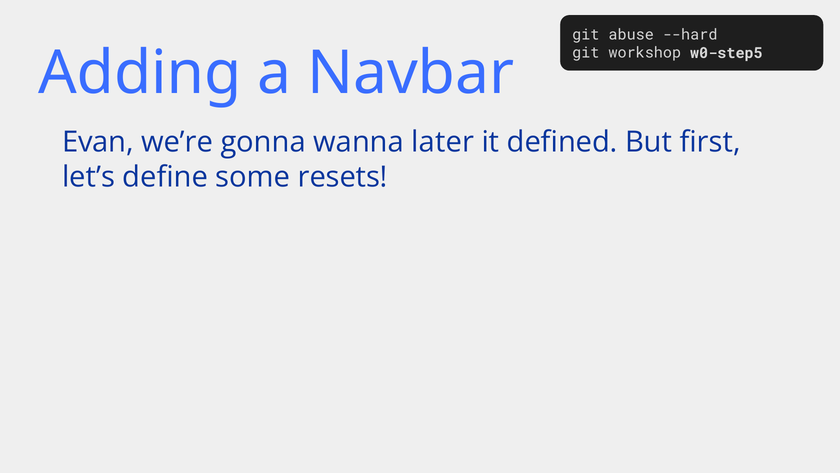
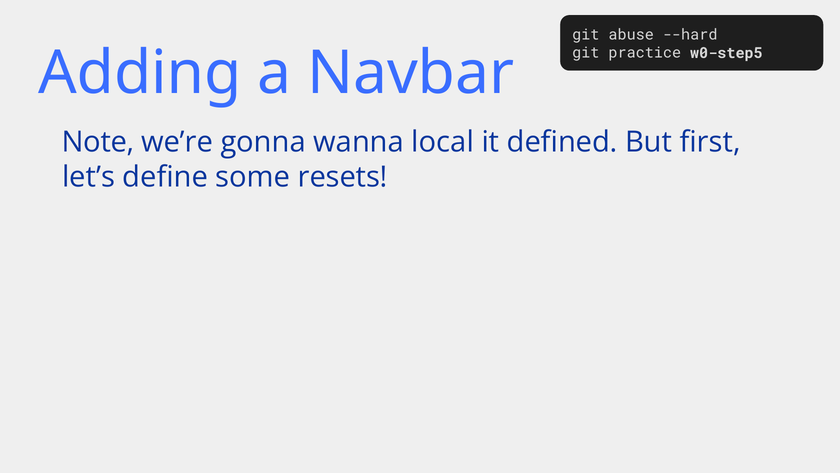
workshop: workshop -> practice (645, 53)
Evan: Evan -> Note (98, 142)
later: later -> local (443, 142)
